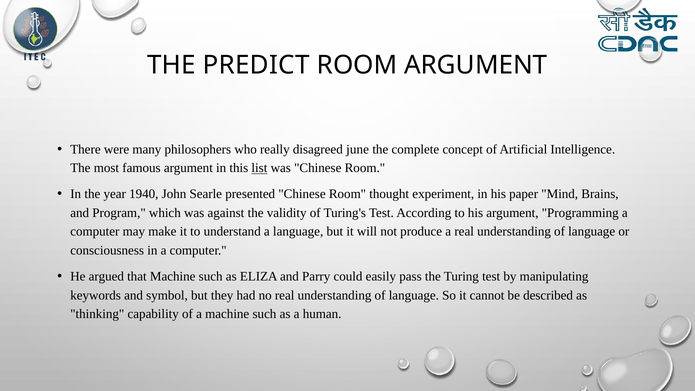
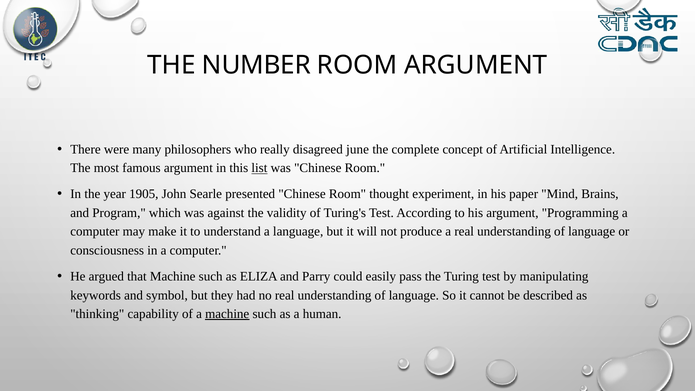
PREDICT: PREDICT -> NUMBER (256, 65)
1940: 1940 -> 1905 (144, 194)
machine underline: none -> present (227, 314)
